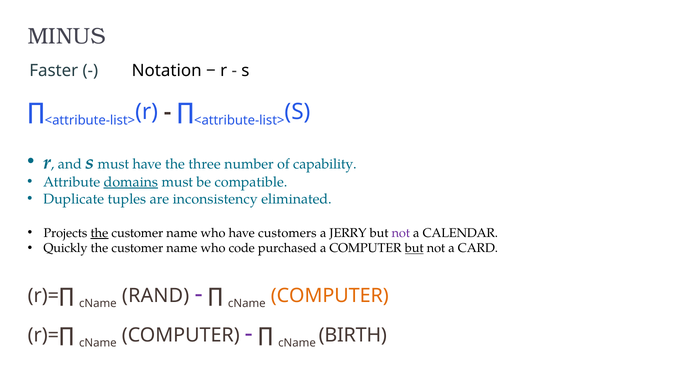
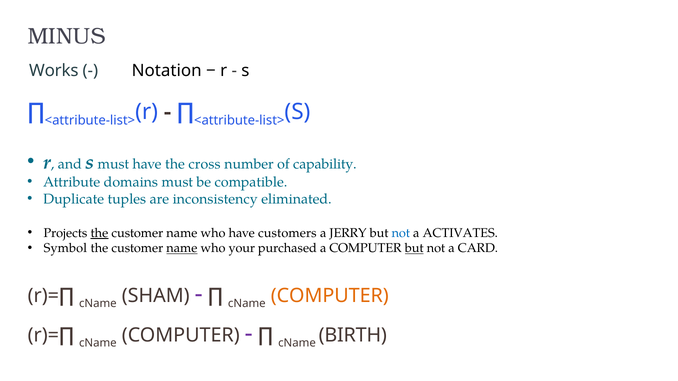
Faster: Faster -> Works (54, 71)
three: three -> cross (205, 164)
domains underline: present -> none (131, 182)
not colour: purple -> blue (401, 233)
CALENDAR: CALENDAR -> ACTIVATES (460, 233)
Quickly: Quickly -> Symbol (65, 248)
name underline: none -> present (182, 248)
code: code -> your (242, 248)
RAND: RAND -> SHAM (156, 296)
